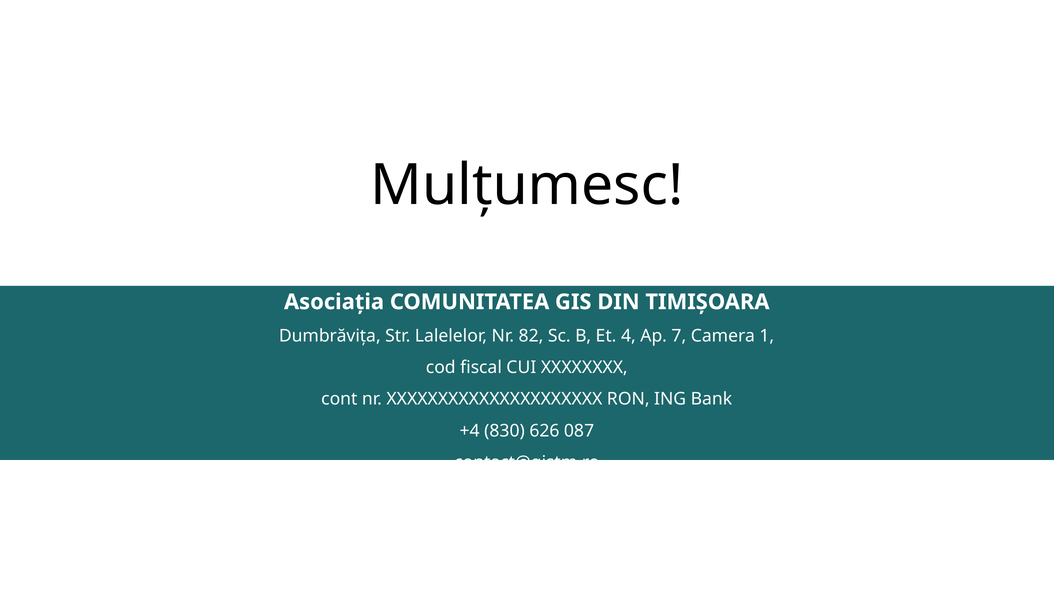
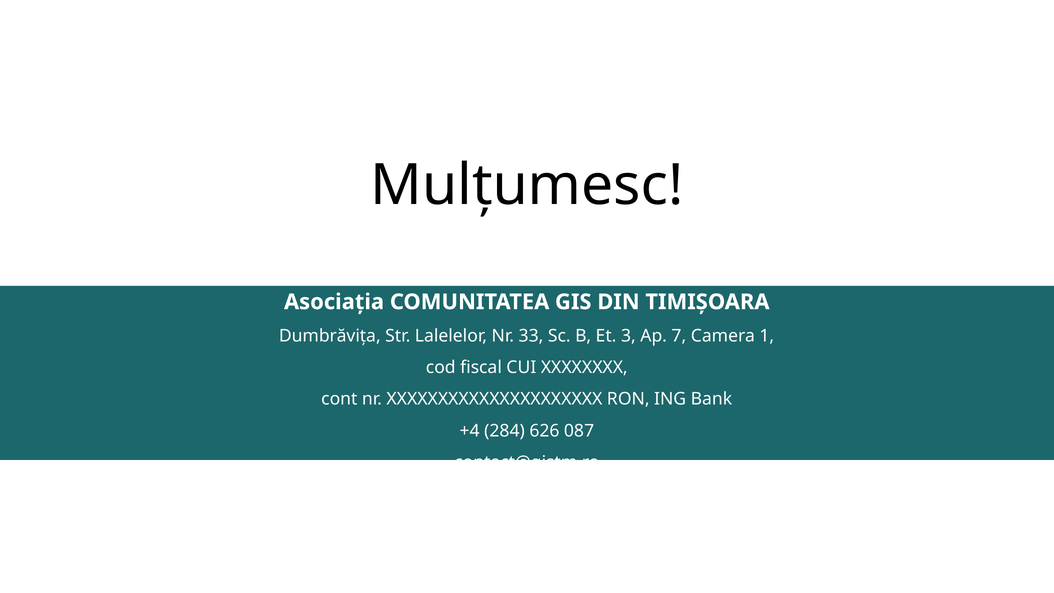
82: 82 -> 33 (531, 336)
4: 4 -> 3 (628, 336)
830: 830 -> 284 (505, 431)
